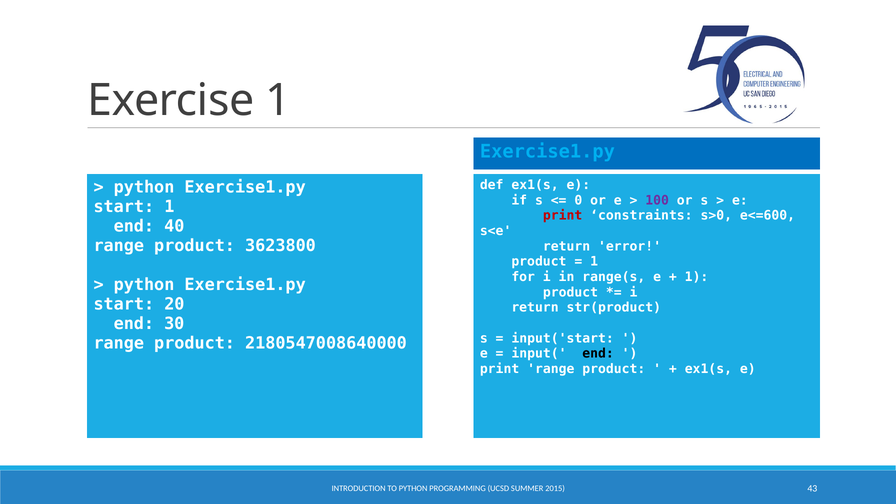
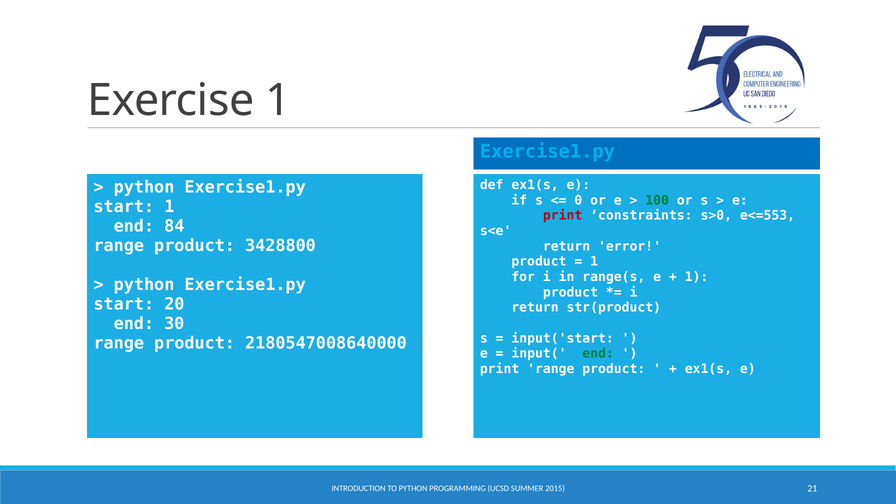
100 colour: purple -> green (657, 200)
e<=600: e<=600 -> e<=553 (767, 216)
40: 40 -> 84 (174, 226)
3623800: 3623800 -> 3428800 (280, 245)
end colour: black -> green (598, 354)
43: 43 -> 21 (812, 489)
